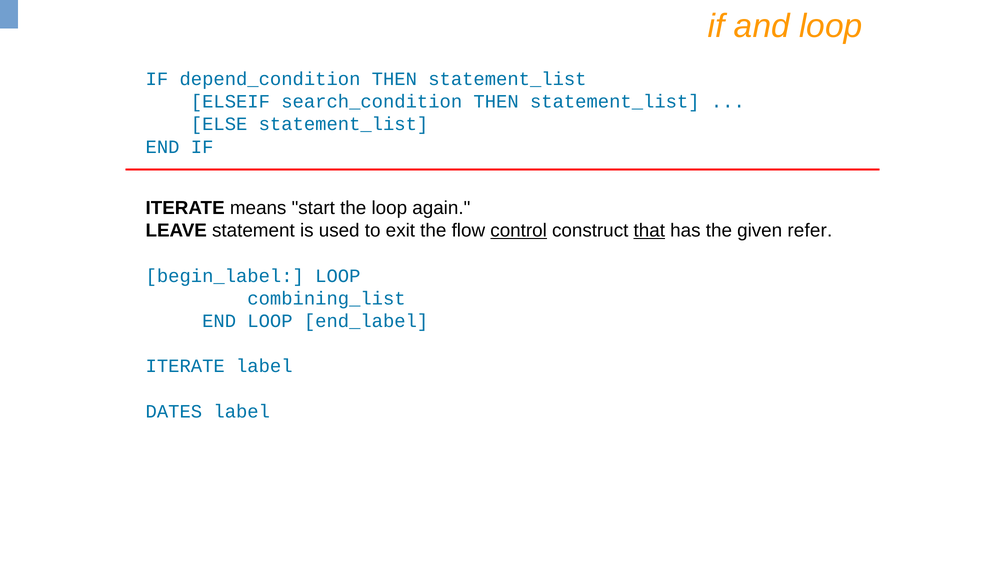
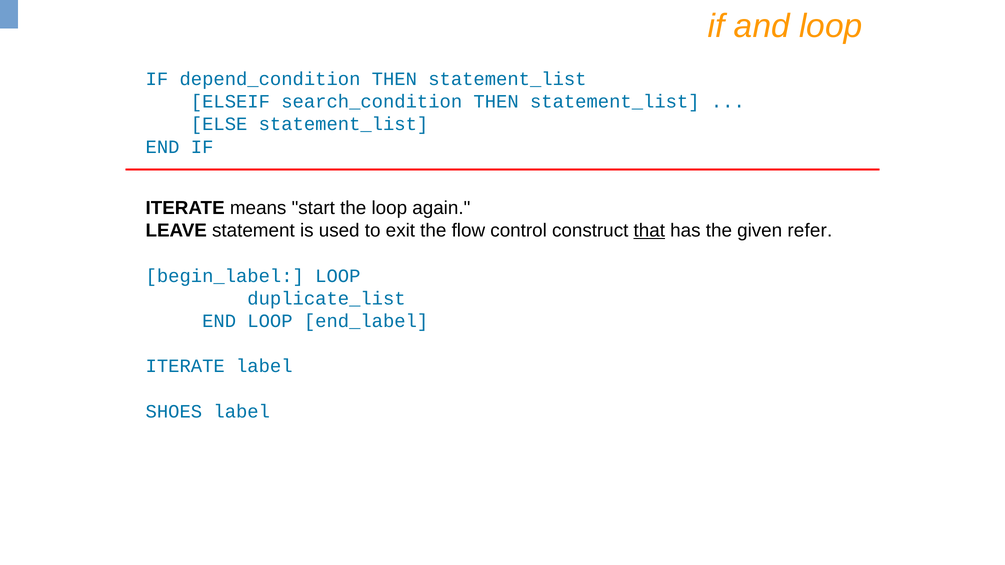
control underline: present -> none (519, 231)
combining_list: combining_list -> duplicate_list (327, 299)
DATES: DATES -> SHOES (174, 412)
